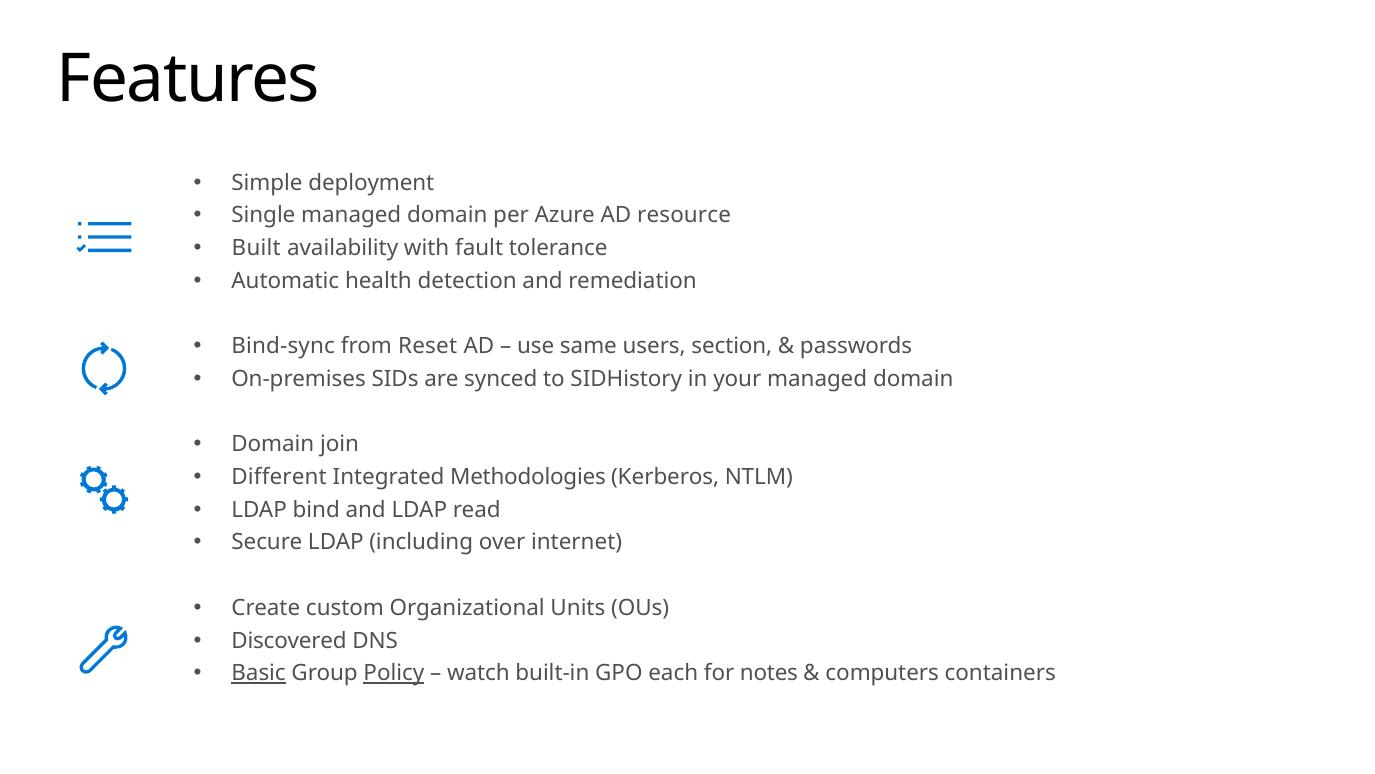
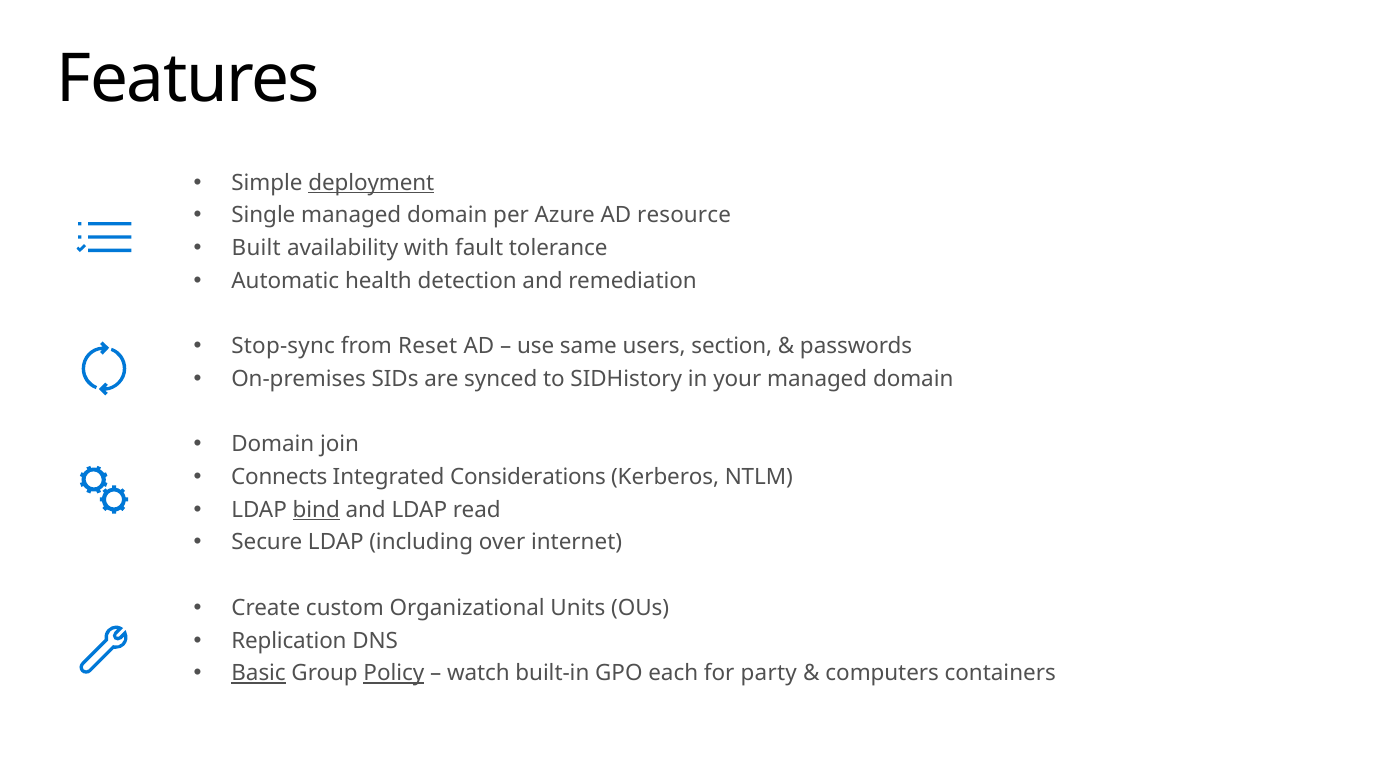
deployment underline: none -> present (371, 183)
Bind-sync: Bind-sync -> Stop-sync (283, 346)
Different: Different -> Connects (279, 477)
Methodologies: Methodologies -> Considerations (528, 477)
bind underline: none -> present (316, 509)
Discovered: Discovered -> Replication (289, 640)
notes: notes -> party (769, 673)
